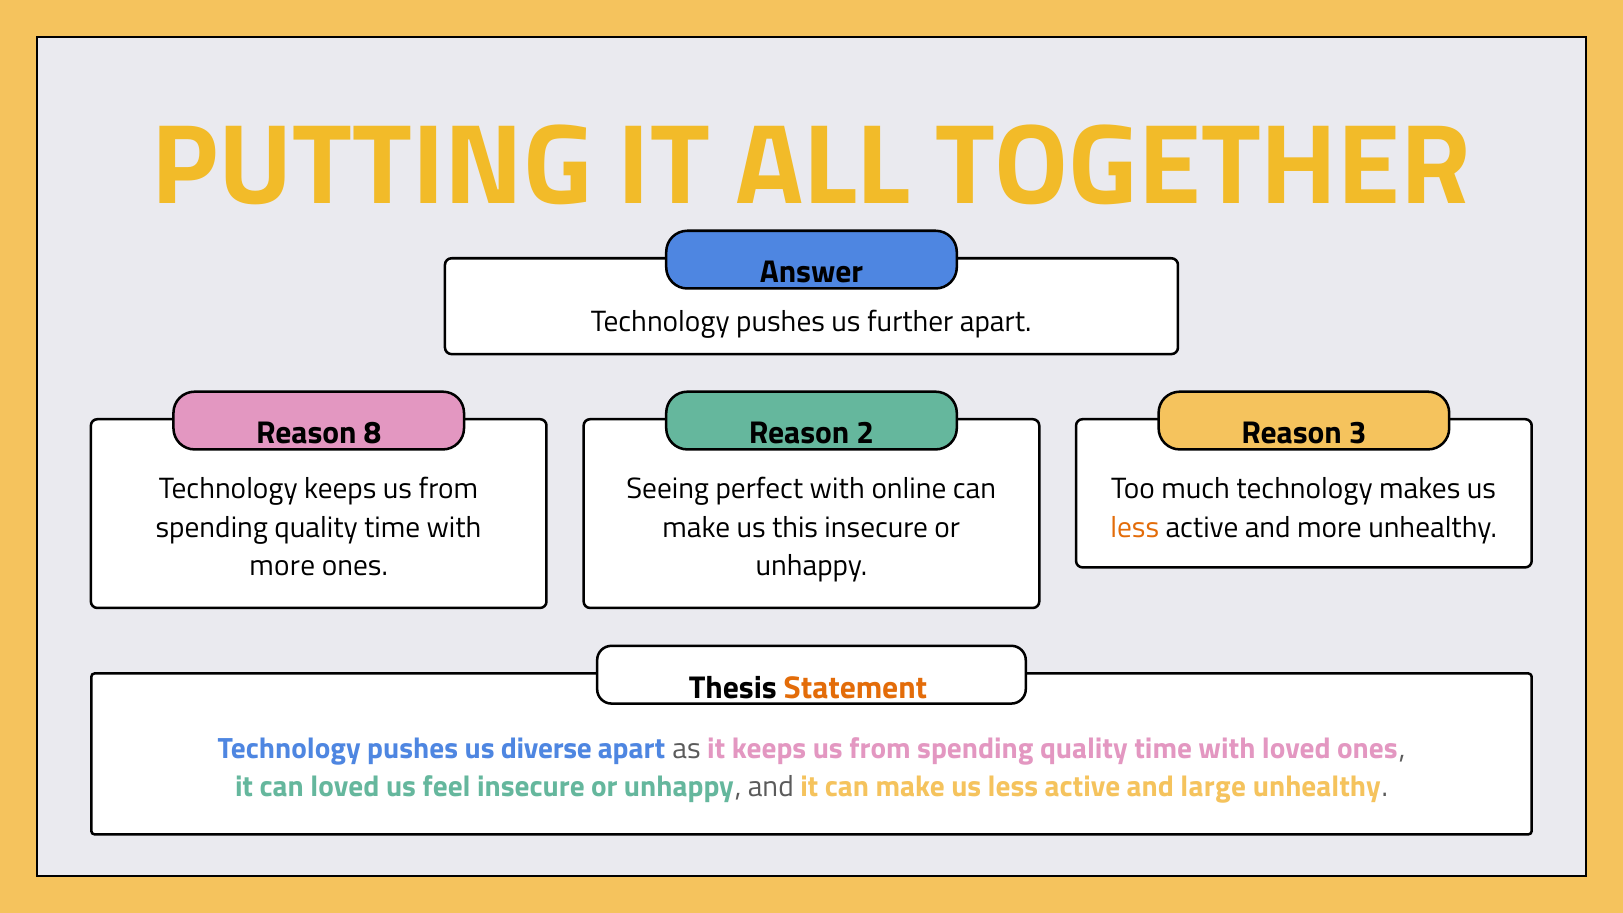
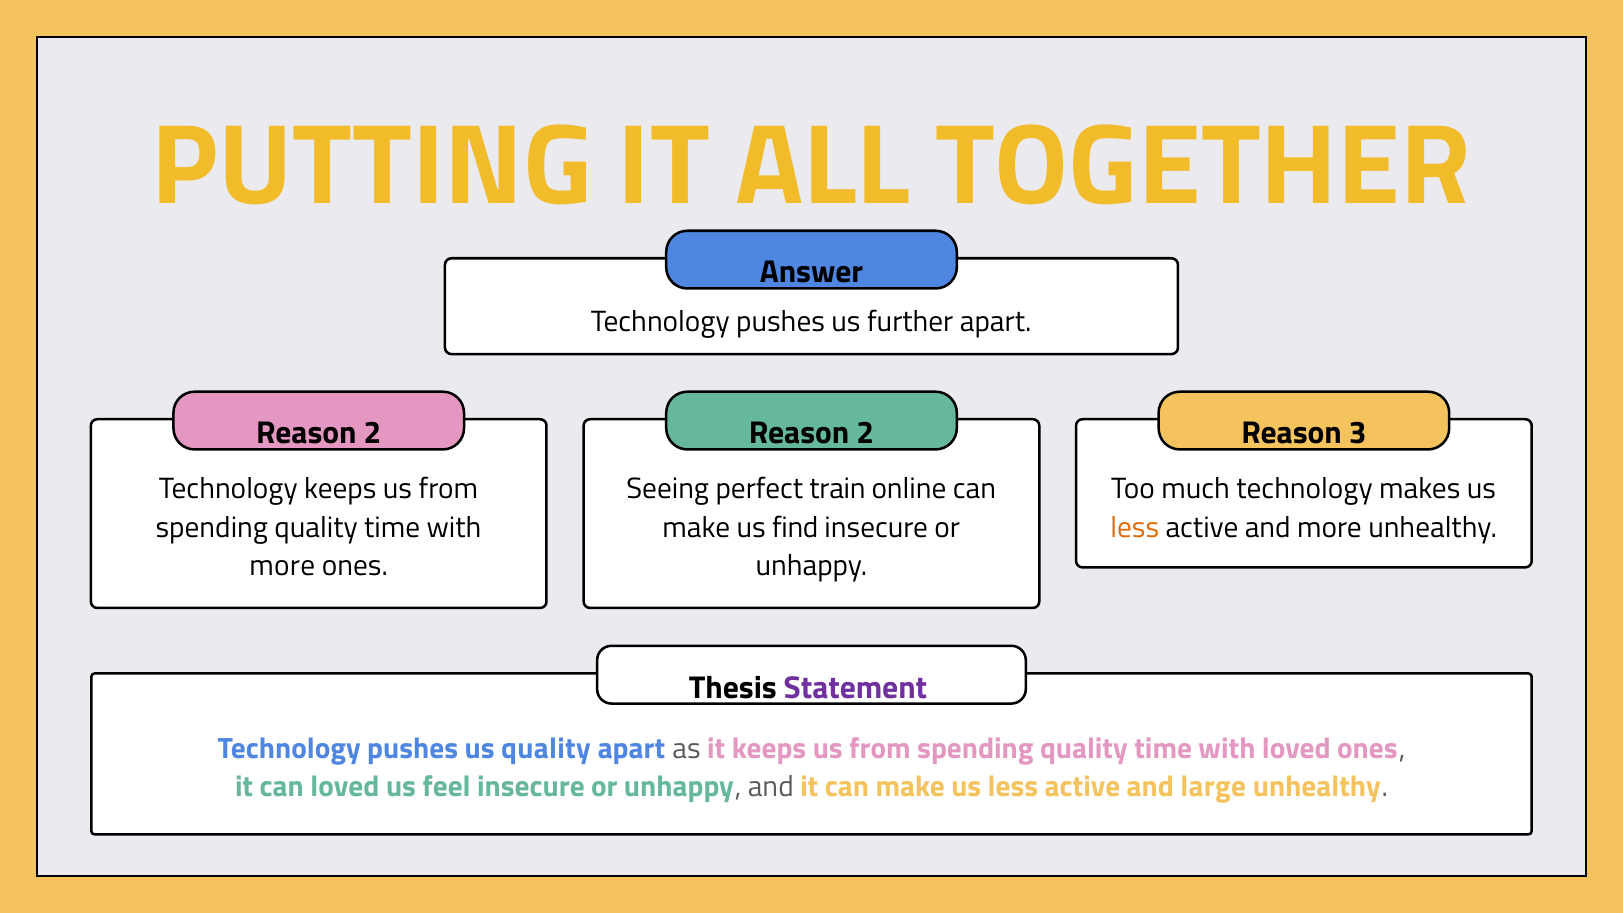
8: 8 -> 2 (372, 433)
perfect with: with -> train (838, 489)
this: this -> find (795, 527)
Statement colour: orange -> purple (855, 688)
us diverse: diverse -> quality (546, 748)
